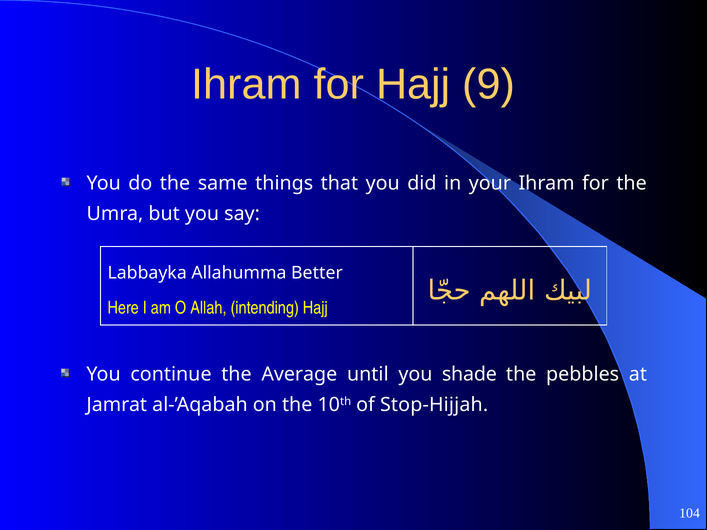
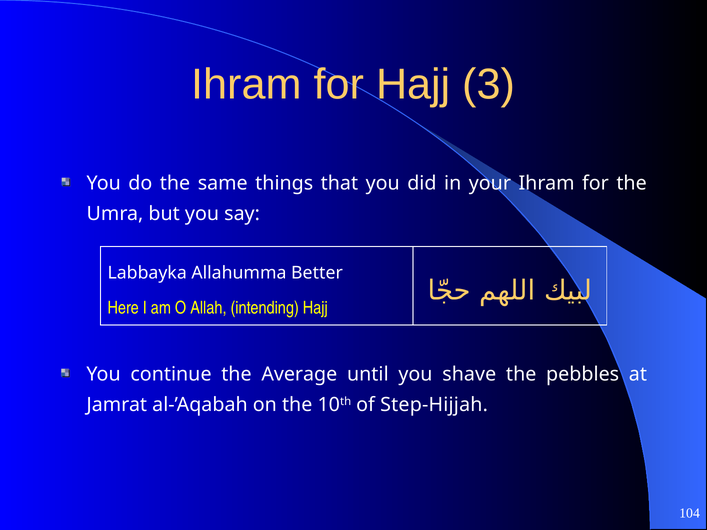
9: 9 -> 3 (489, 84)
shade: shade -> shave (469, 374)
Stop-Hijjah: Stop-Hijjah -> Step-Hijjah (434, 405)
